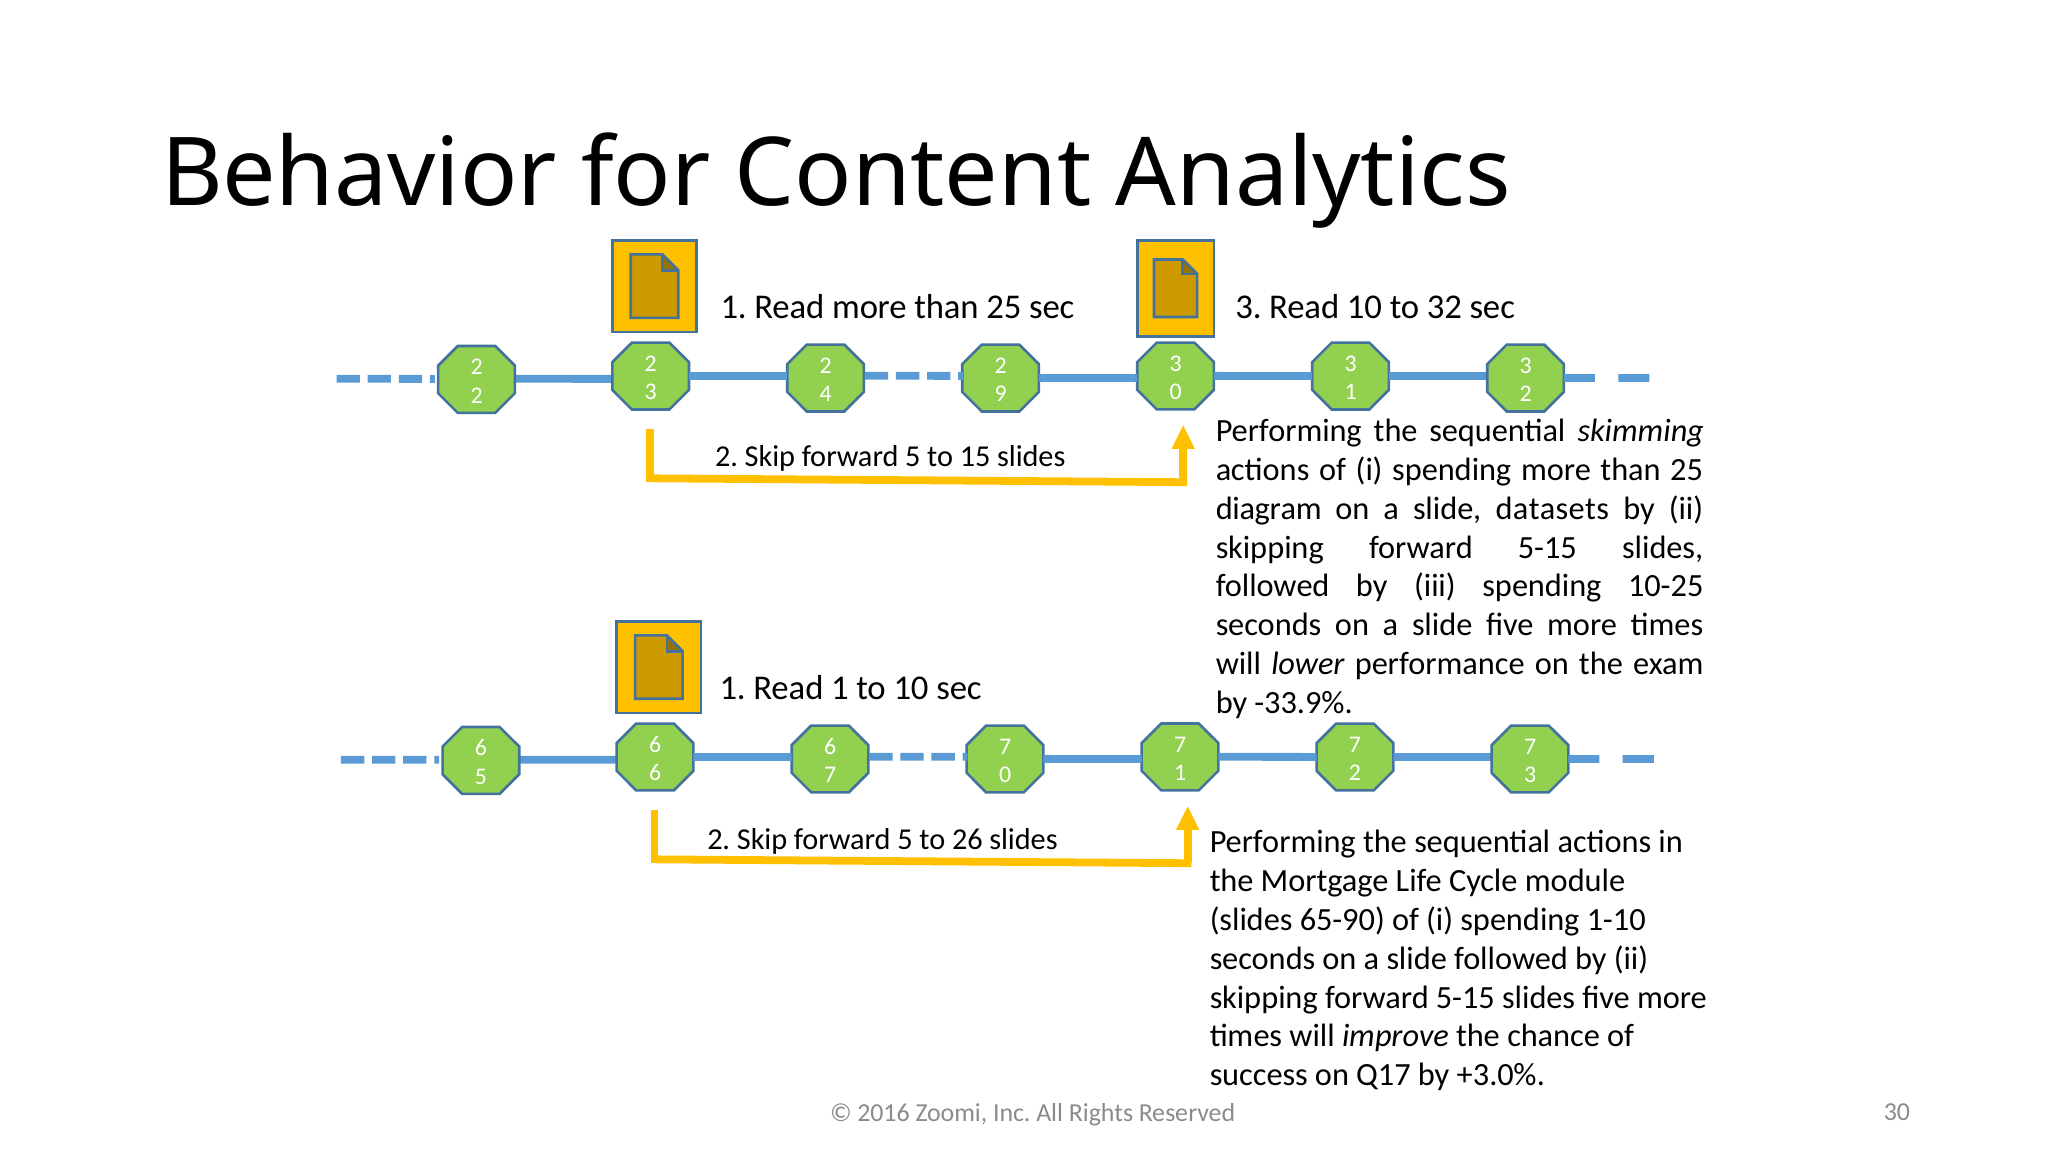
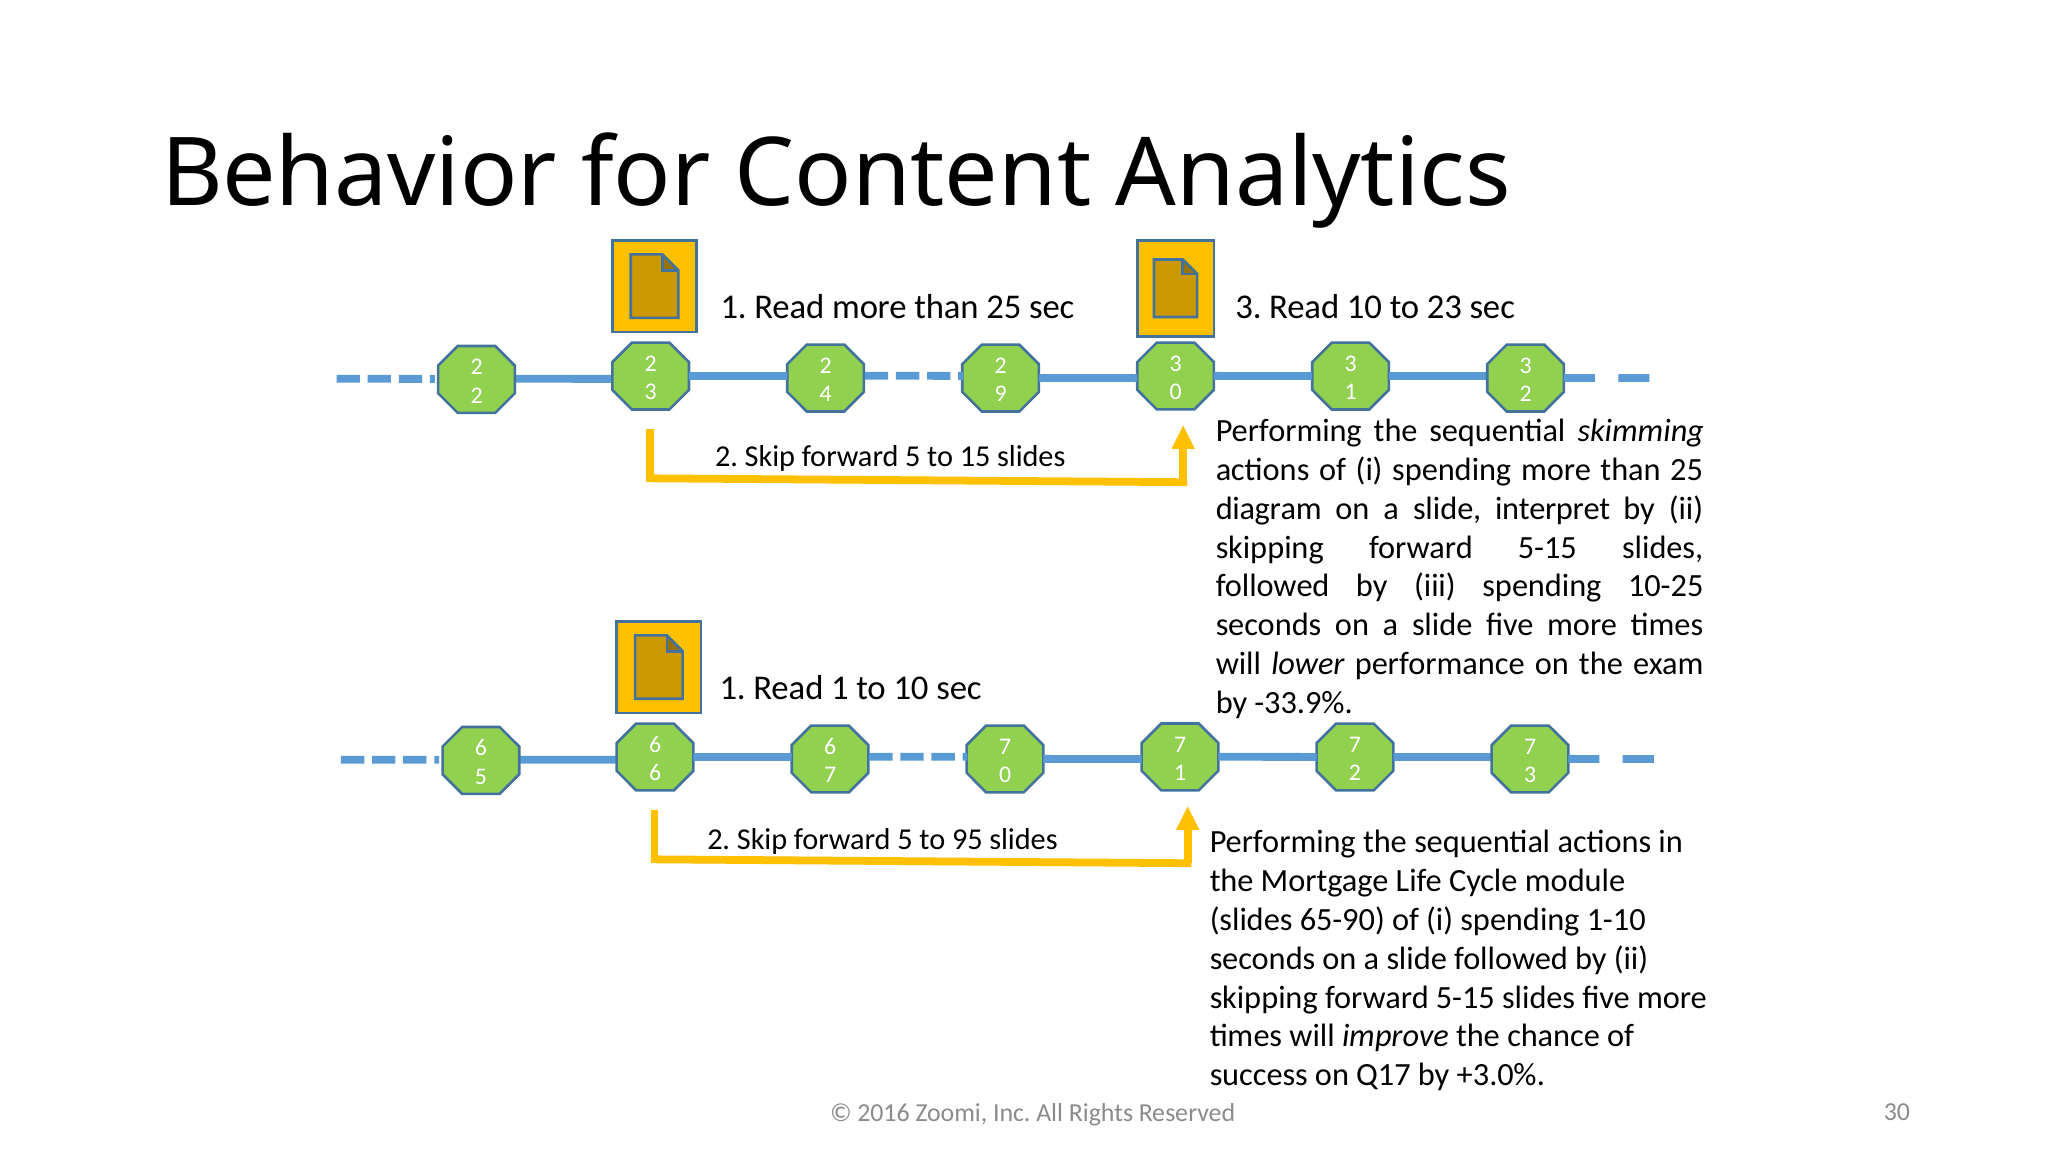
32: 32 -> 23 (1444, 307)
datasets: datasets -> interpret (1553, 509)
26: 26 -> 95 (967, 840)
